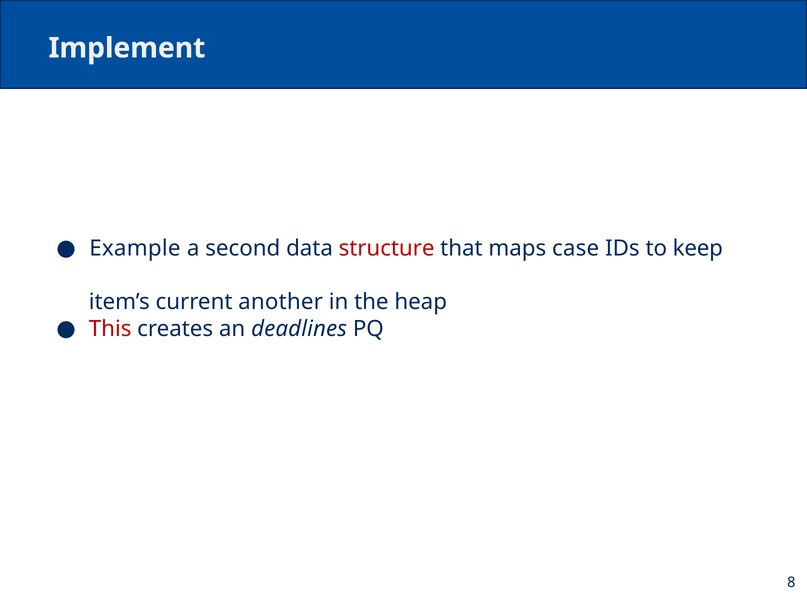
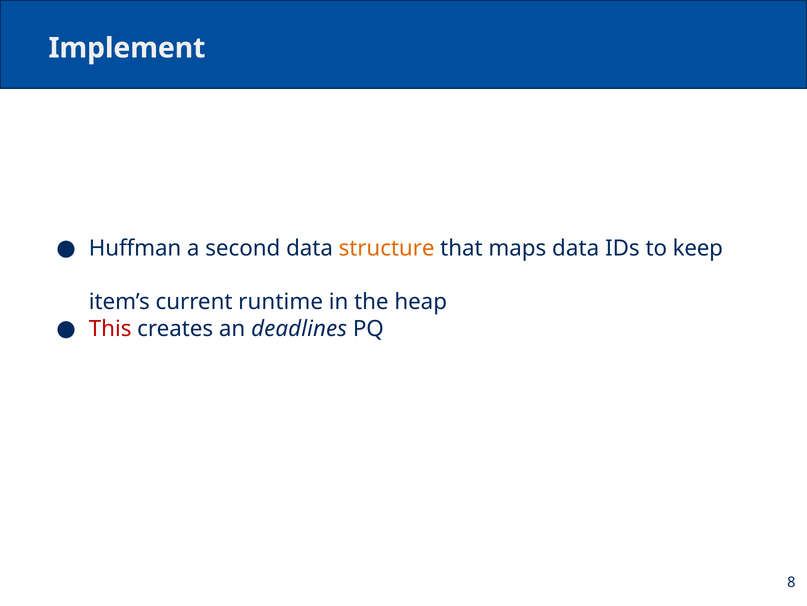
Example: Example -> Huffman (135, 248)
structure colour: red -> orange (387, 248)
maps case: case -> data (576, 248)
another: another -> runtime (281, 302)
